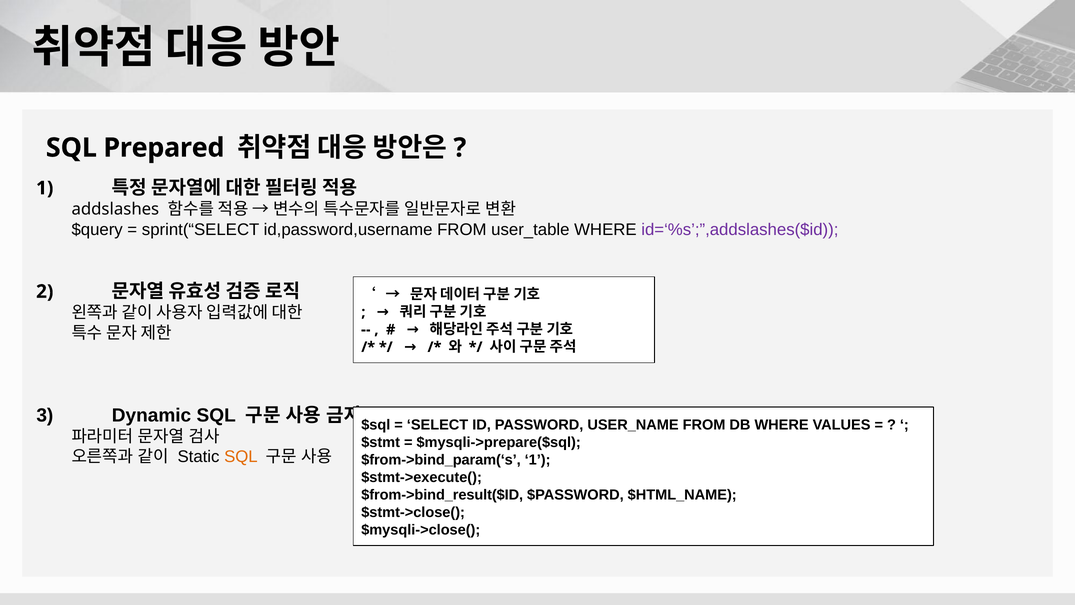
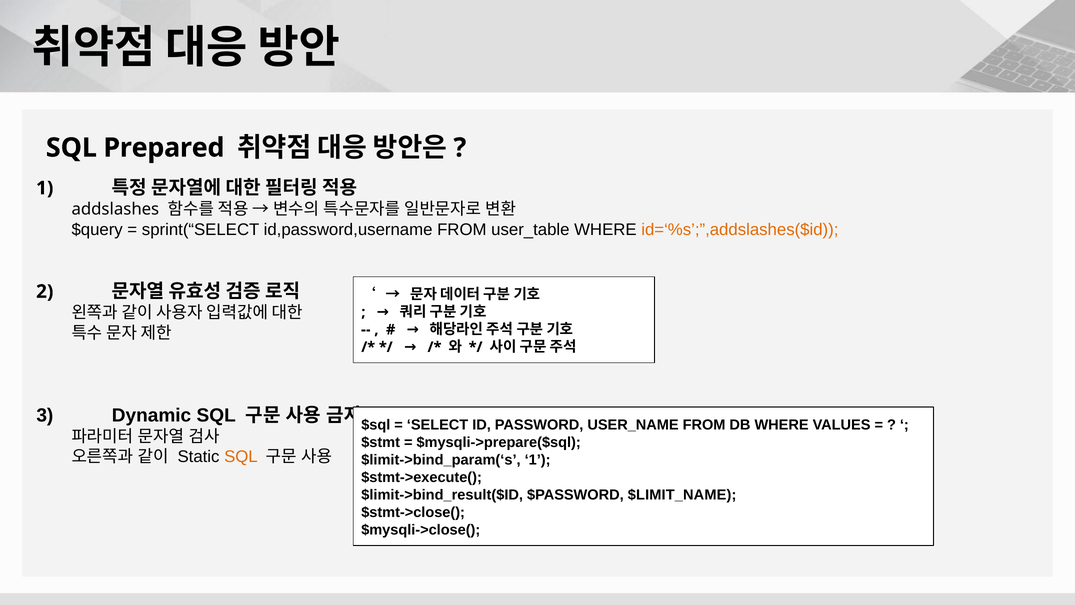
id=‘%s’;”,addslashes($id colour: purple -> orange (740, 230)
$from->bind_param(‘s: $from->bind_param(‘s -> $limit->bind_param(‘s (441, 460)
$from->bind_result($ID: $from->bind_result($ID -> $limit->bind_result($ID (442, 495)
$HTML_NAME: $HTML_NAME -> $LIMIT_NAME (682, 495)
